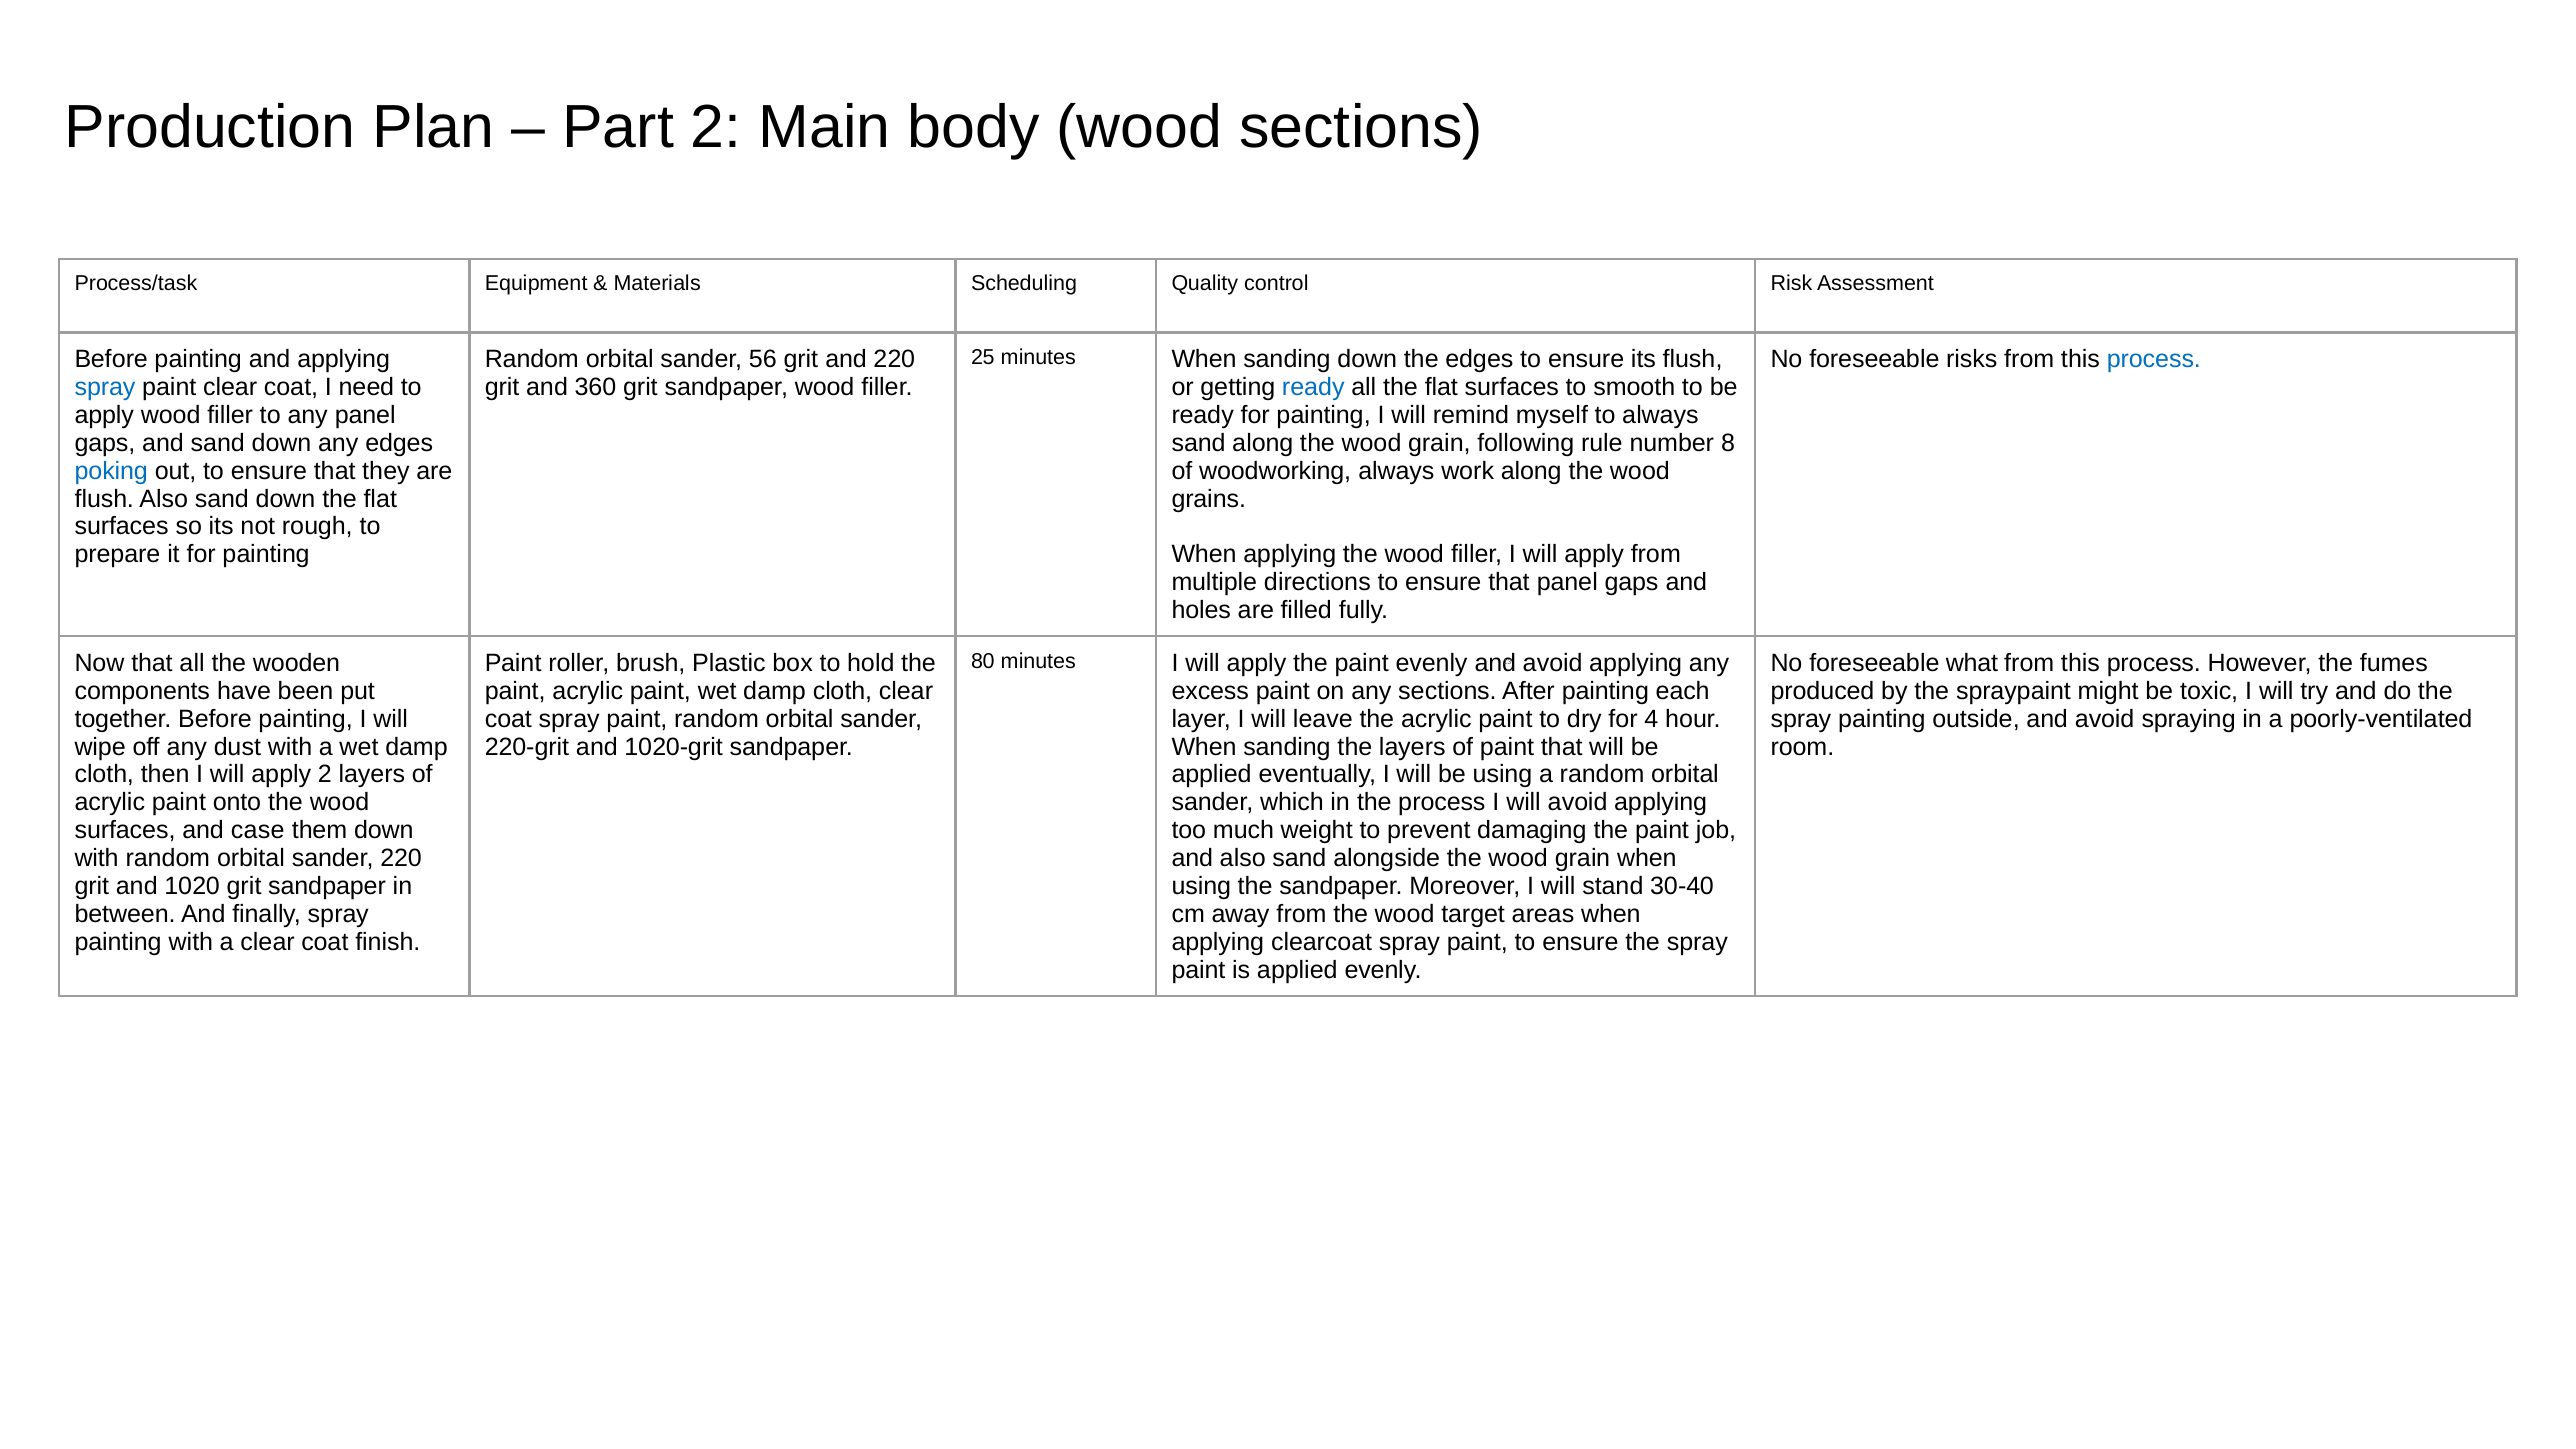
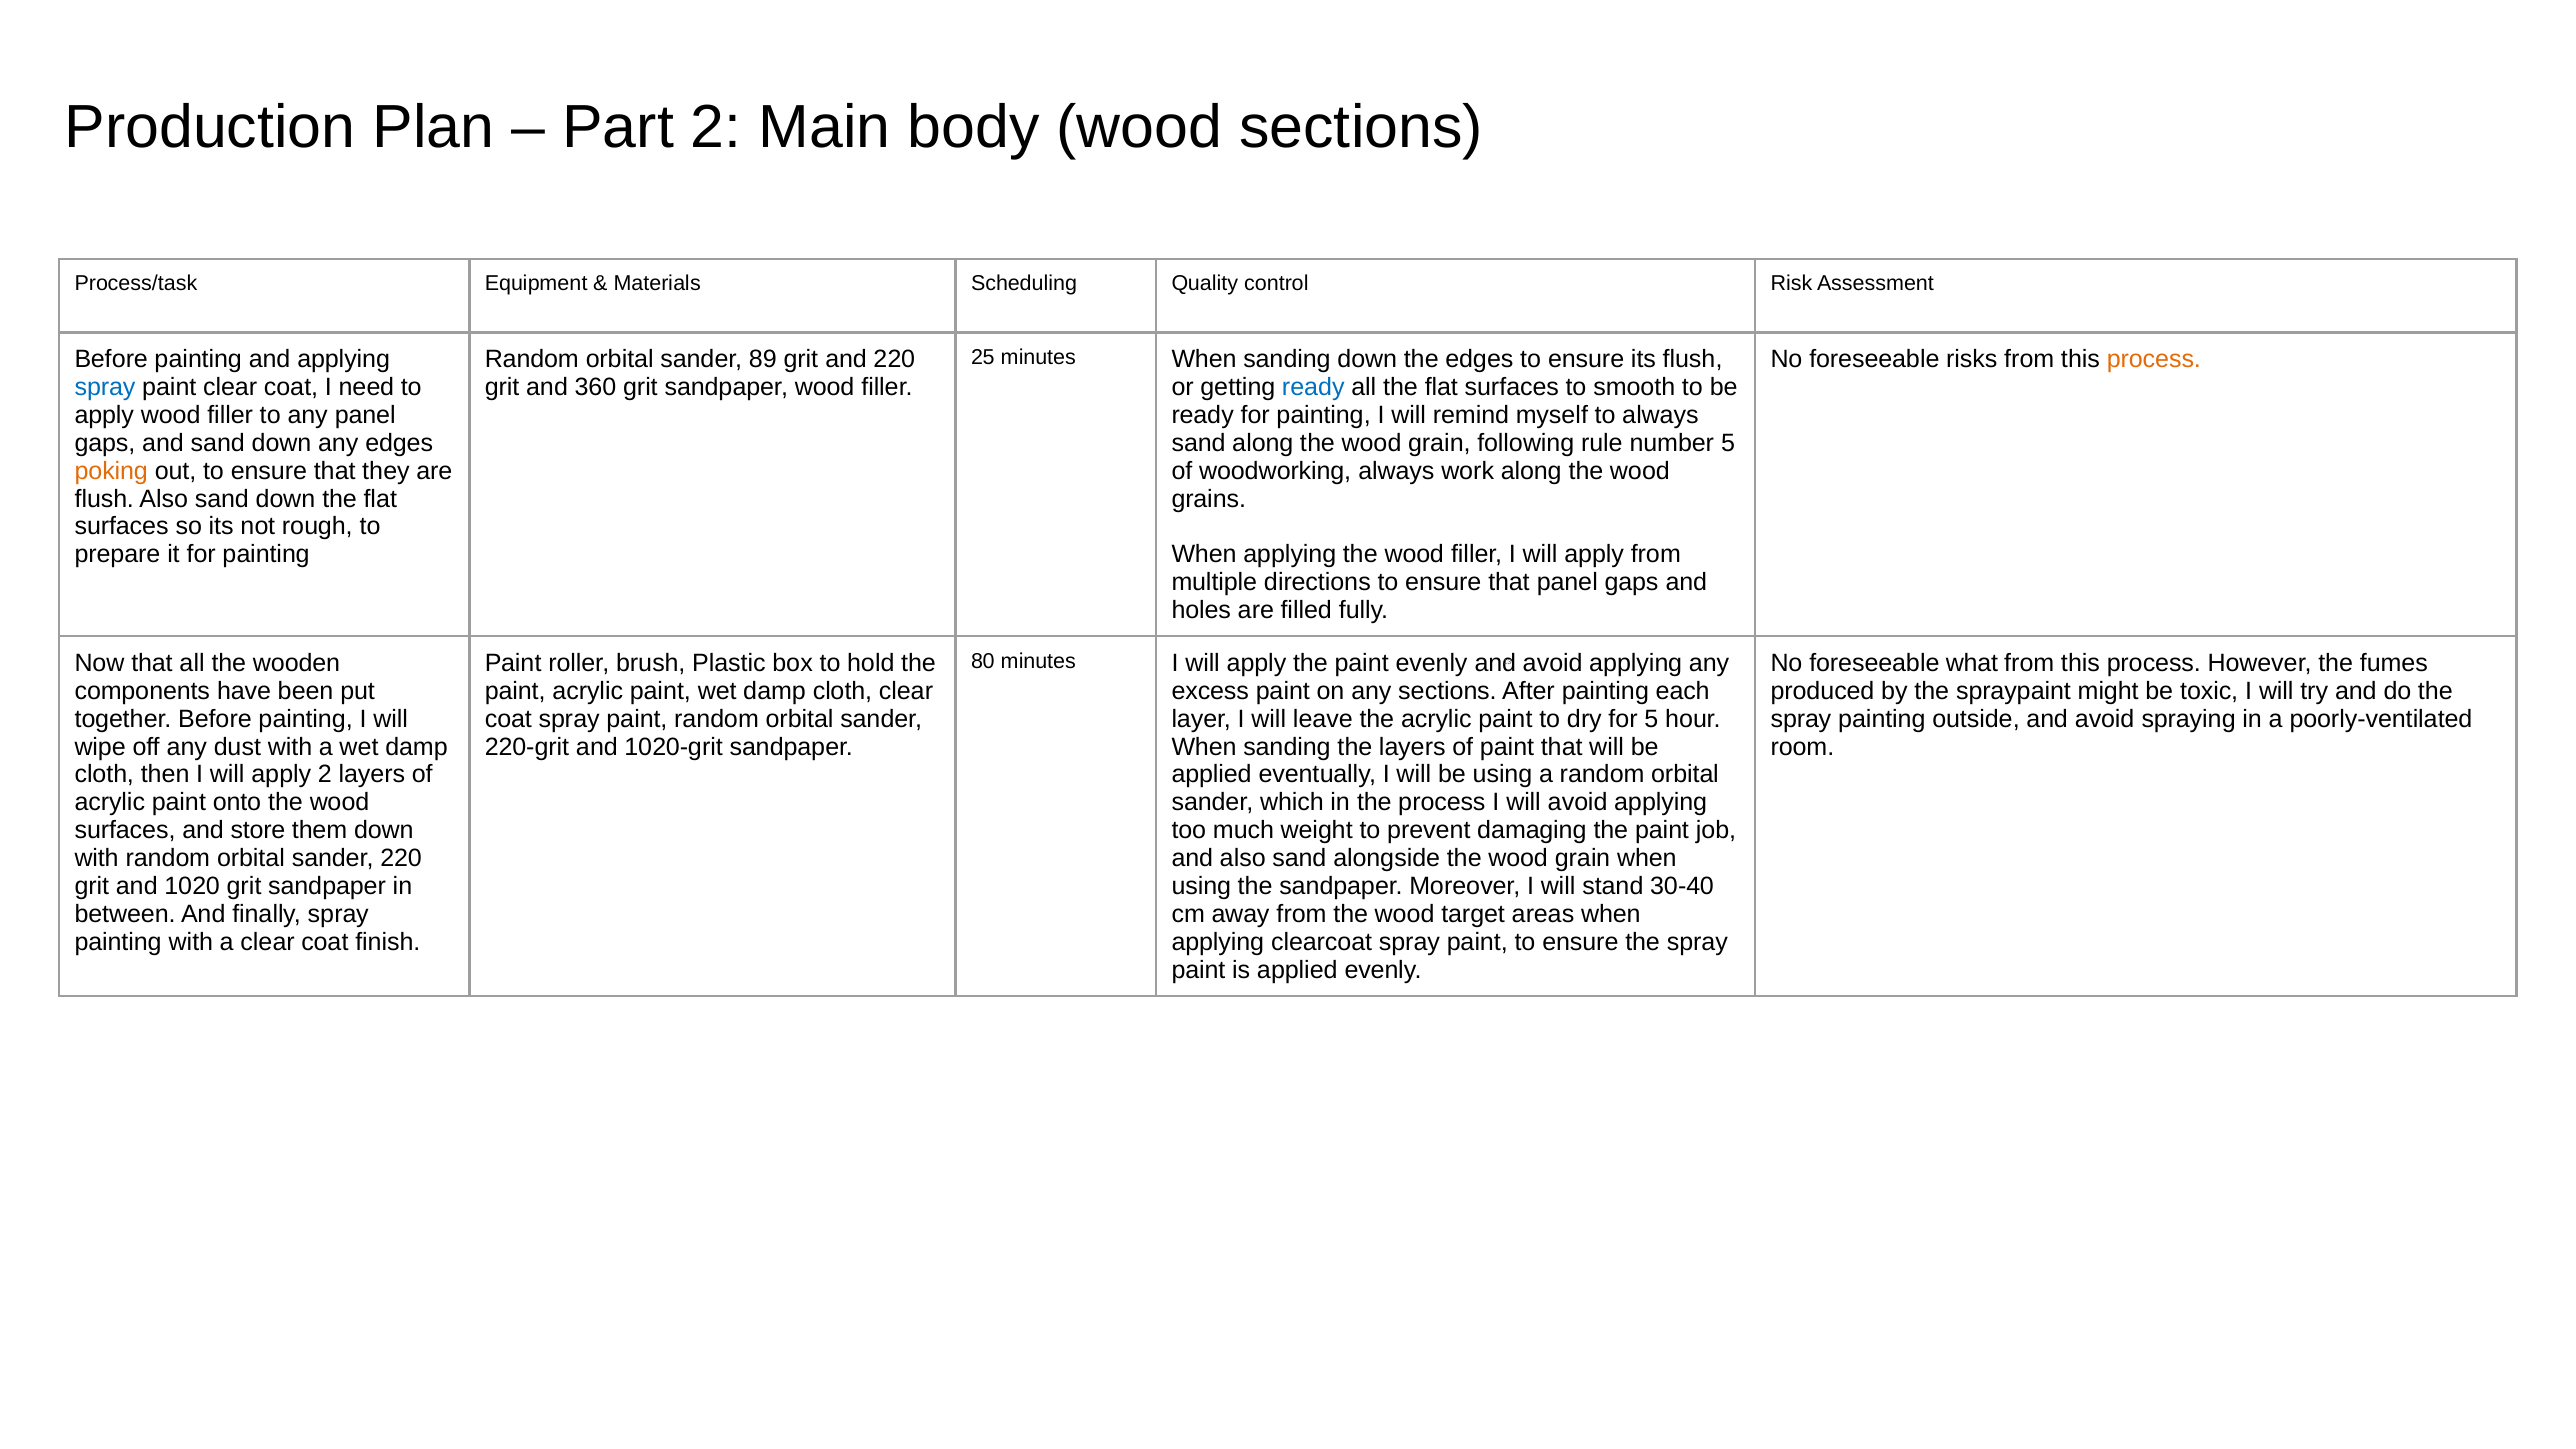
56: 56 -> 89 (763, 359)
process colour: blue -> orange (2154, 359)
number 8: 8 -> 5 (1728, 443)
poking colour: blue -> orange (111, 471)
for 4: 4 -> 5 (1651, 719)
case: case -> store (258, 830)
